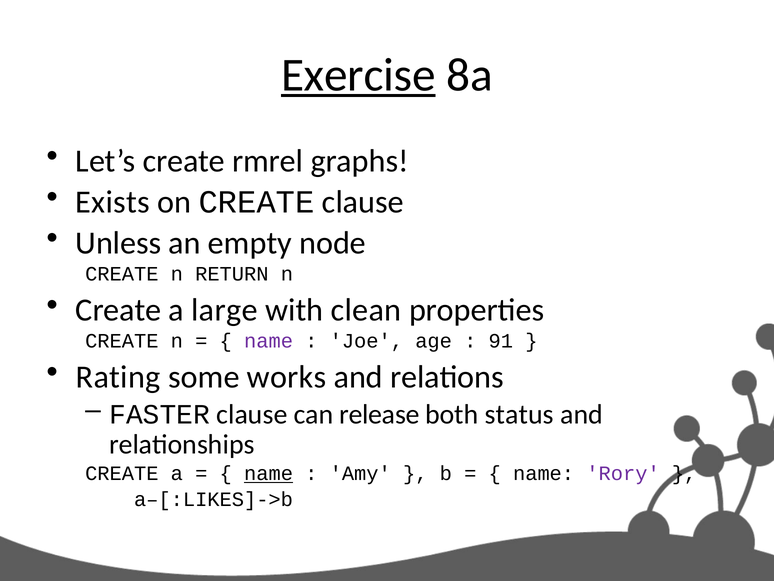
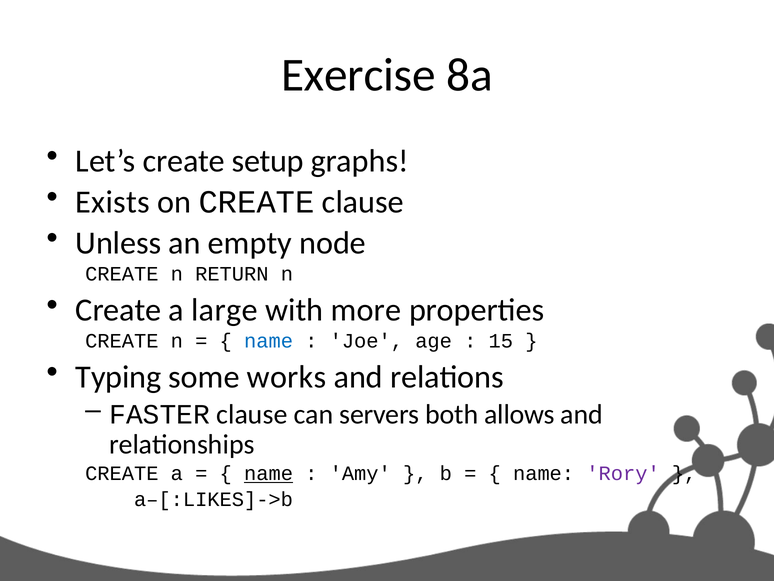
Exercise underline: present -> none (358, 75)
rmrel: rmrel -> setup (268, 161)
clean: clean -> more (366, 310)
name colour: purple -> blue (269, 341)
91: 91 -> 15 (501, 341)
Rating: Rating -> Typing (118, 377)
release: release -> servers (379, 414)
status: status -> allows (520, 414)
